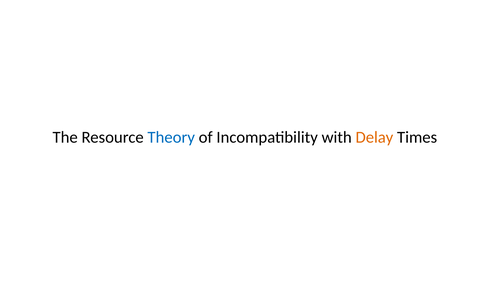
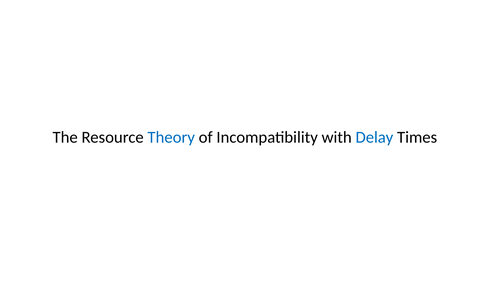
Delay colour: orange -> blue (374, 137)
